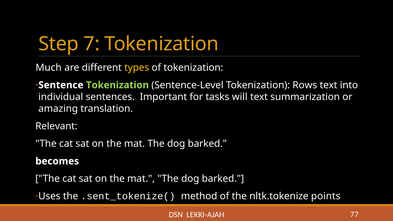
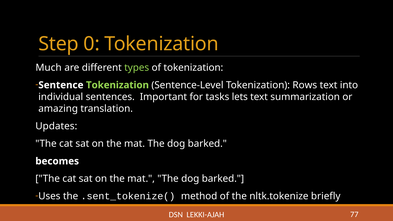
7: 7 -> 0 (92, 44)
types colour: yellow -> light green (137, 68)
will: will -> lets (240, 97)
Relevant: Relevant -> Updates (56, 126)
points: points -> briefly (326, 196)
